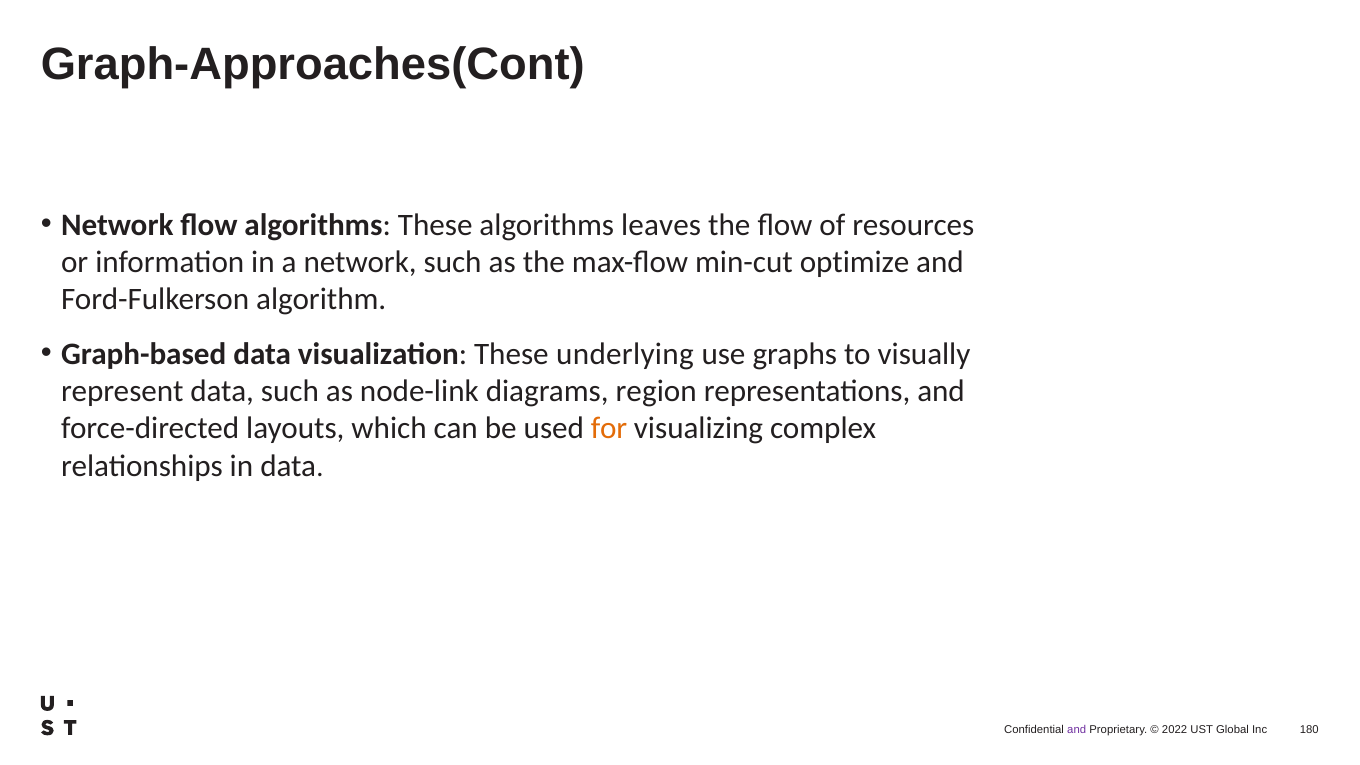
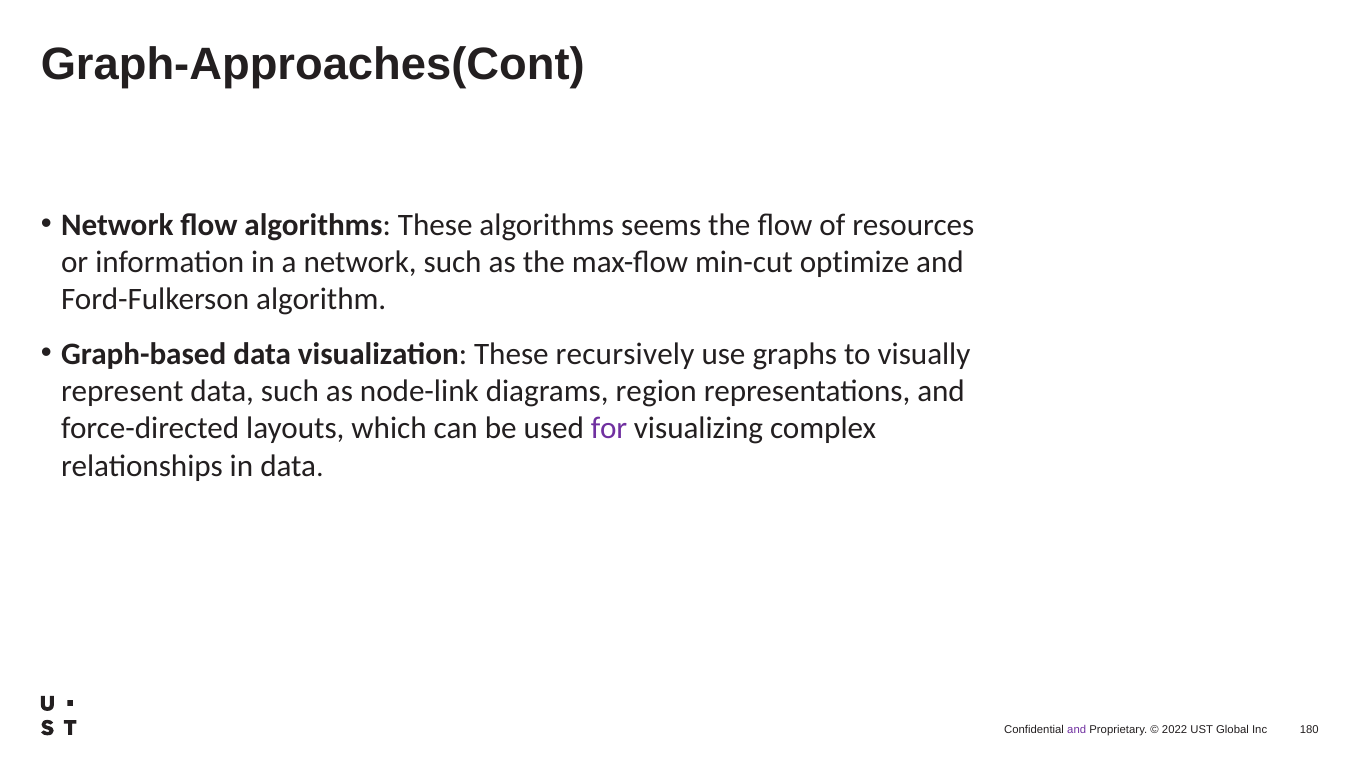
leaves: leaves -> seems (661, 225)
underlying: underlying -> recursively (625, 354)
for colour: orange -> purple (609, 429)
